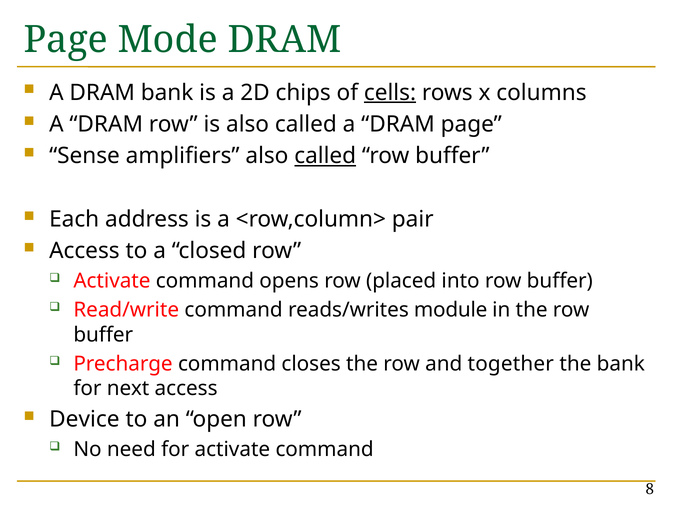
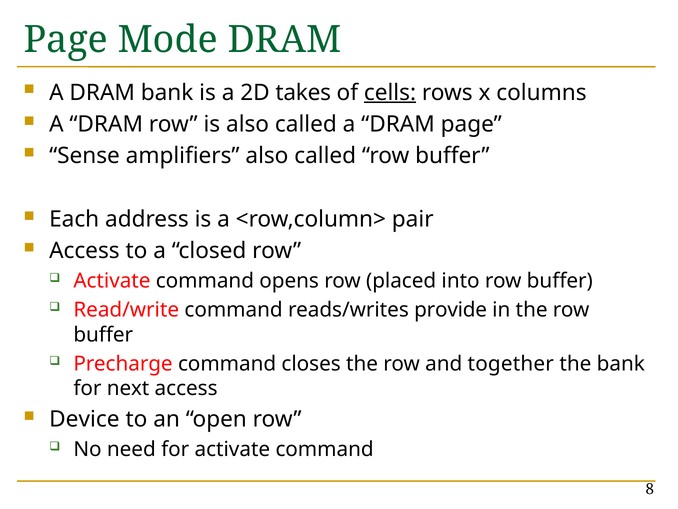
chips: chips -> takes (303, 92)
called underline: present -> none (325, 156)
module: module -> provide (451, 310)
